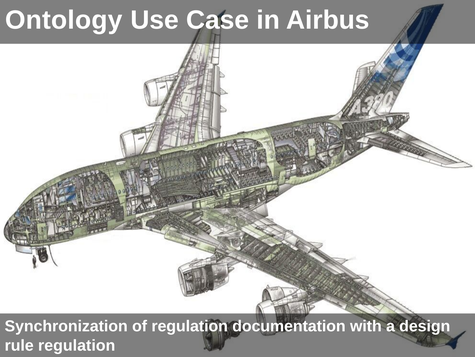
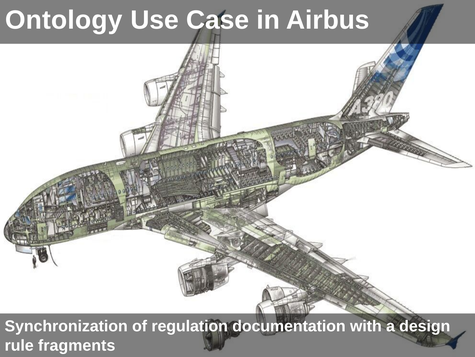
rule regulation: regulation -> fragments (77, 345)
